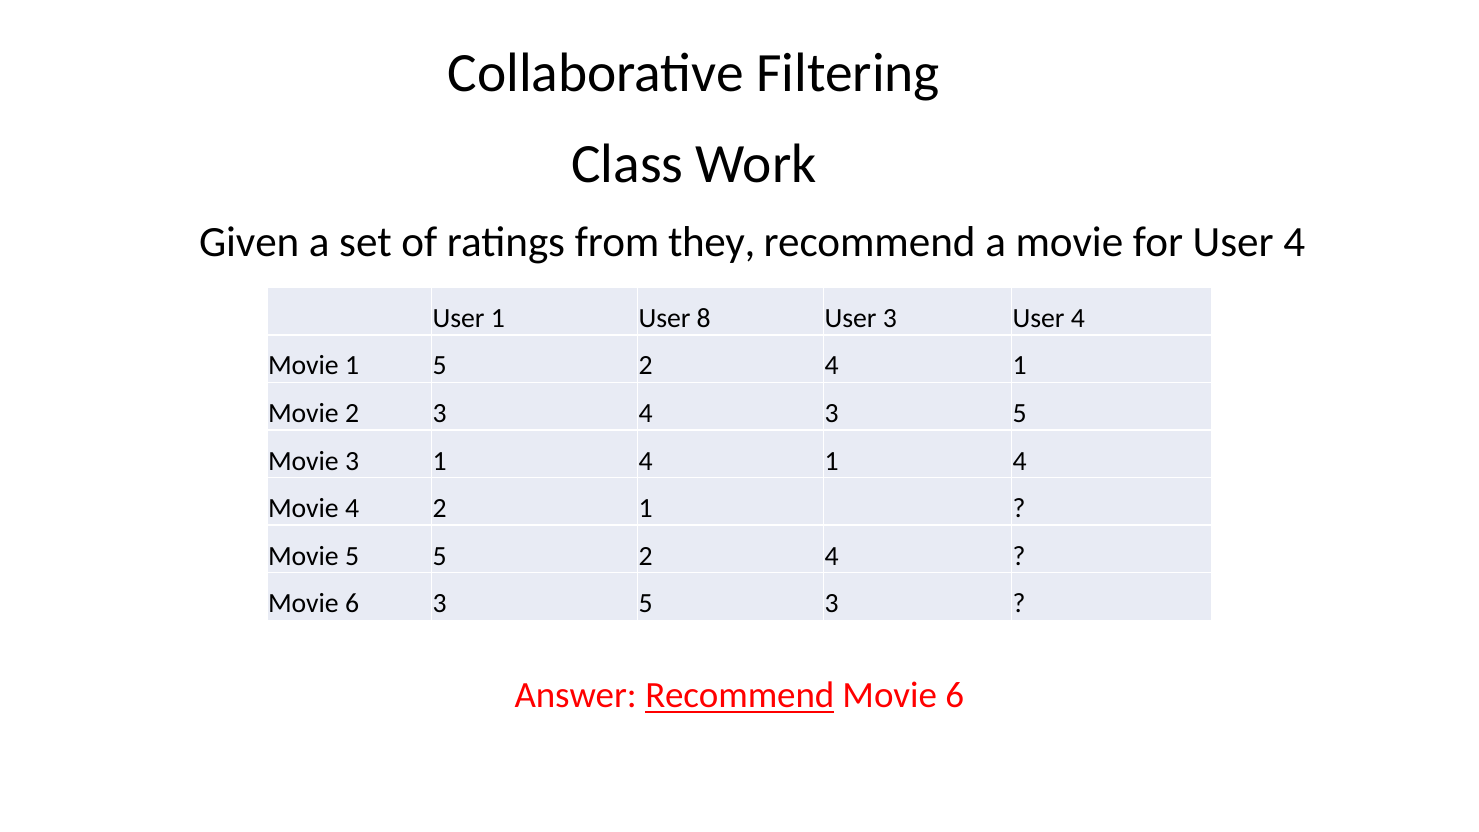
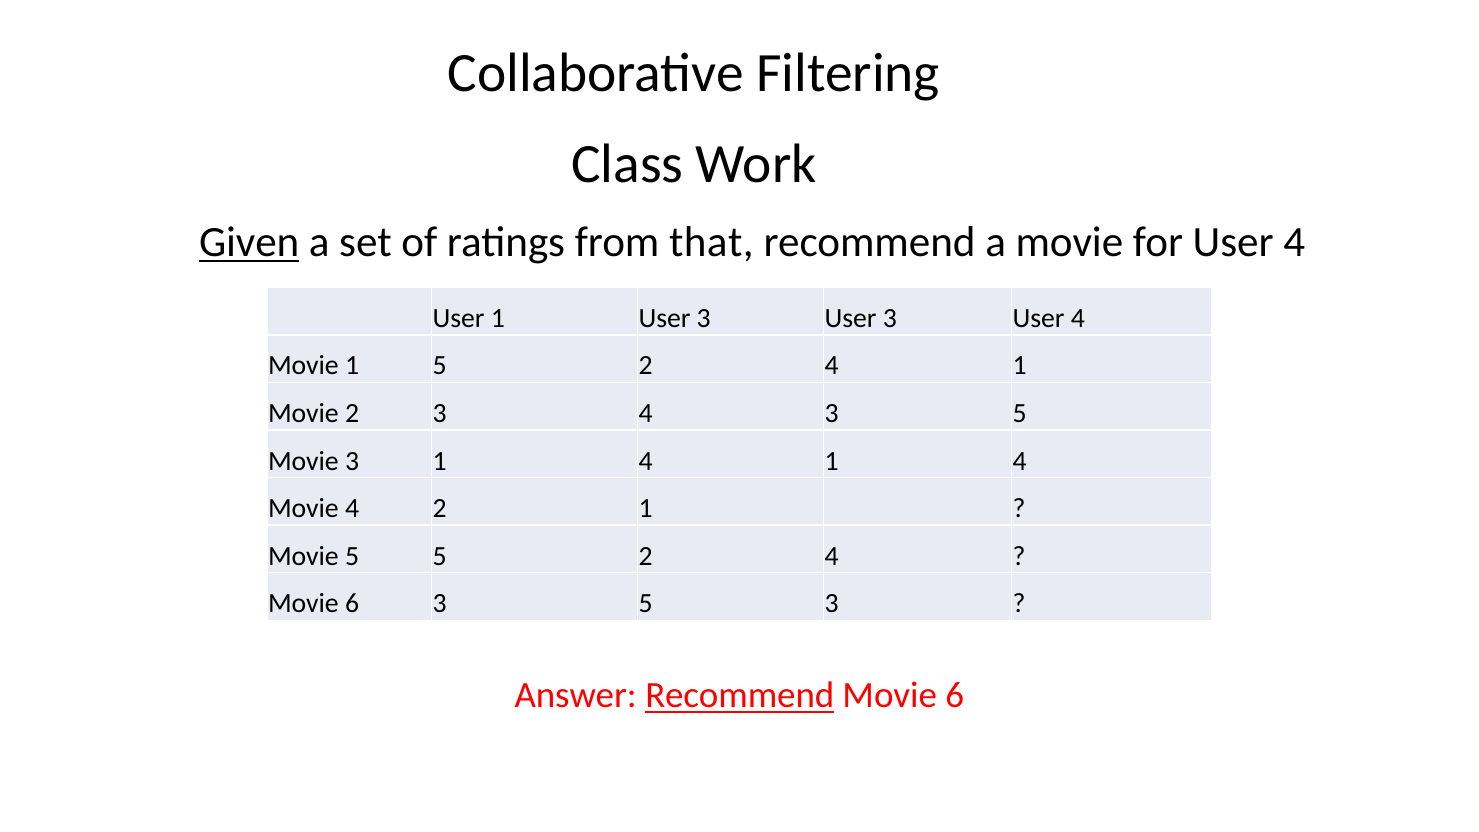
Given underline: none -> present (249, 242)
they: they -> that (711, 242)
1 User 8: 8 -> 3 (704, 318)
